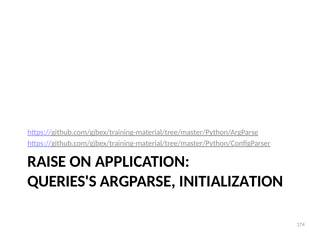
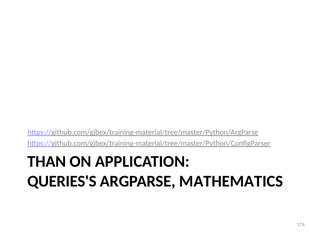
RAISE: RAISE -> THAN (47, 161)
INITIALIZATION: INITIALIZATION -> MATHEMATICS (231, 181)
